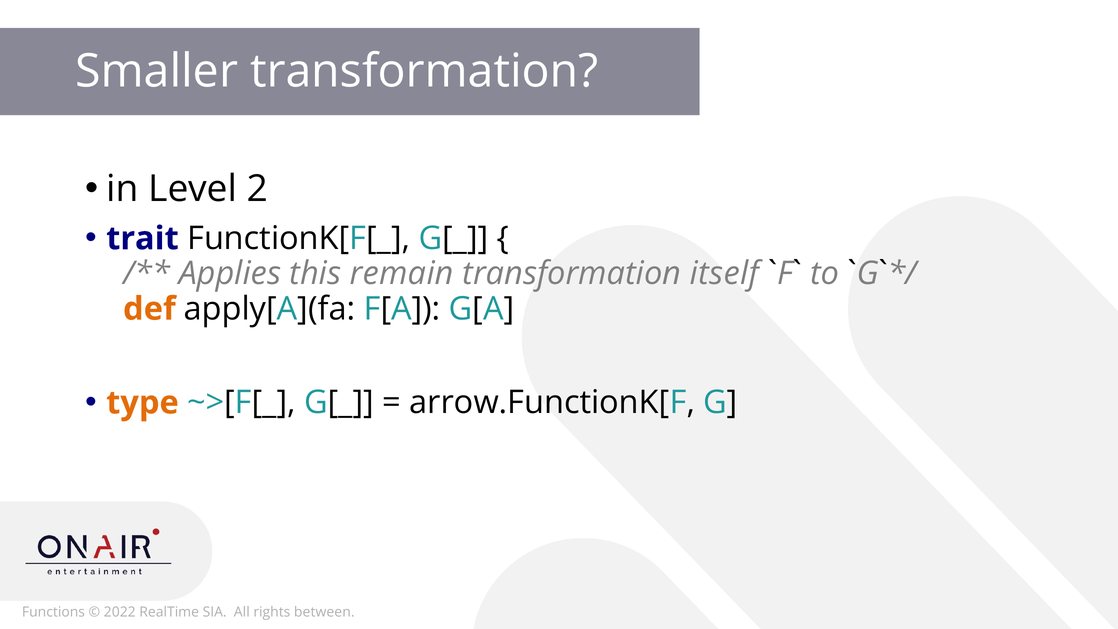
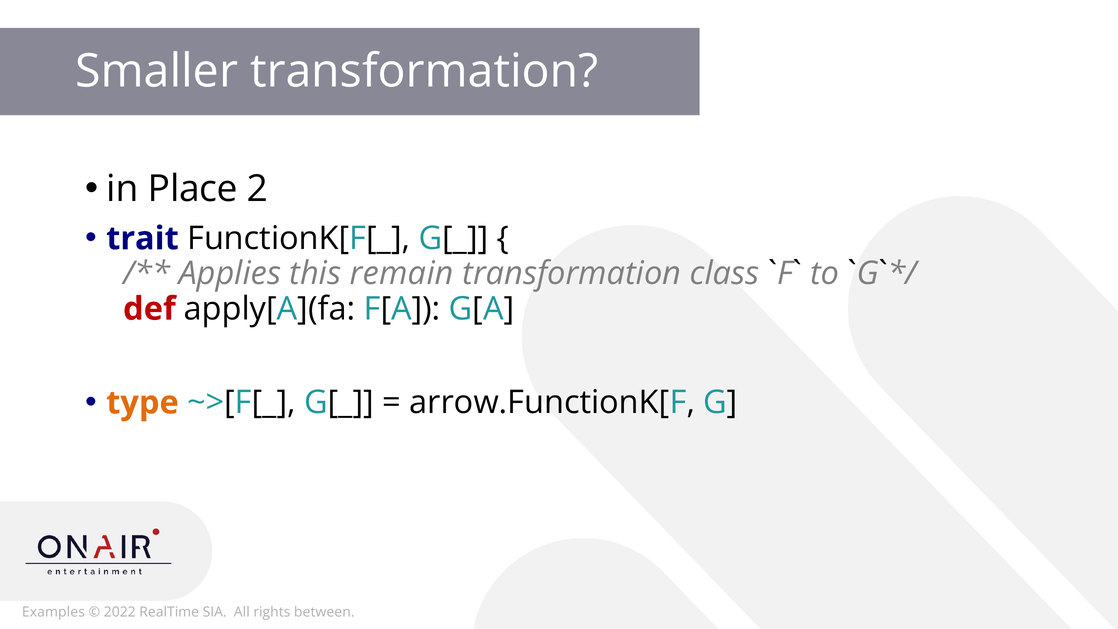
Level: Level -> Place (193, 189)
itself: itself -> class (725, 274)
def colour: orange -> red (149, 309)
Functions: Functions -> Examples (53, 612)
